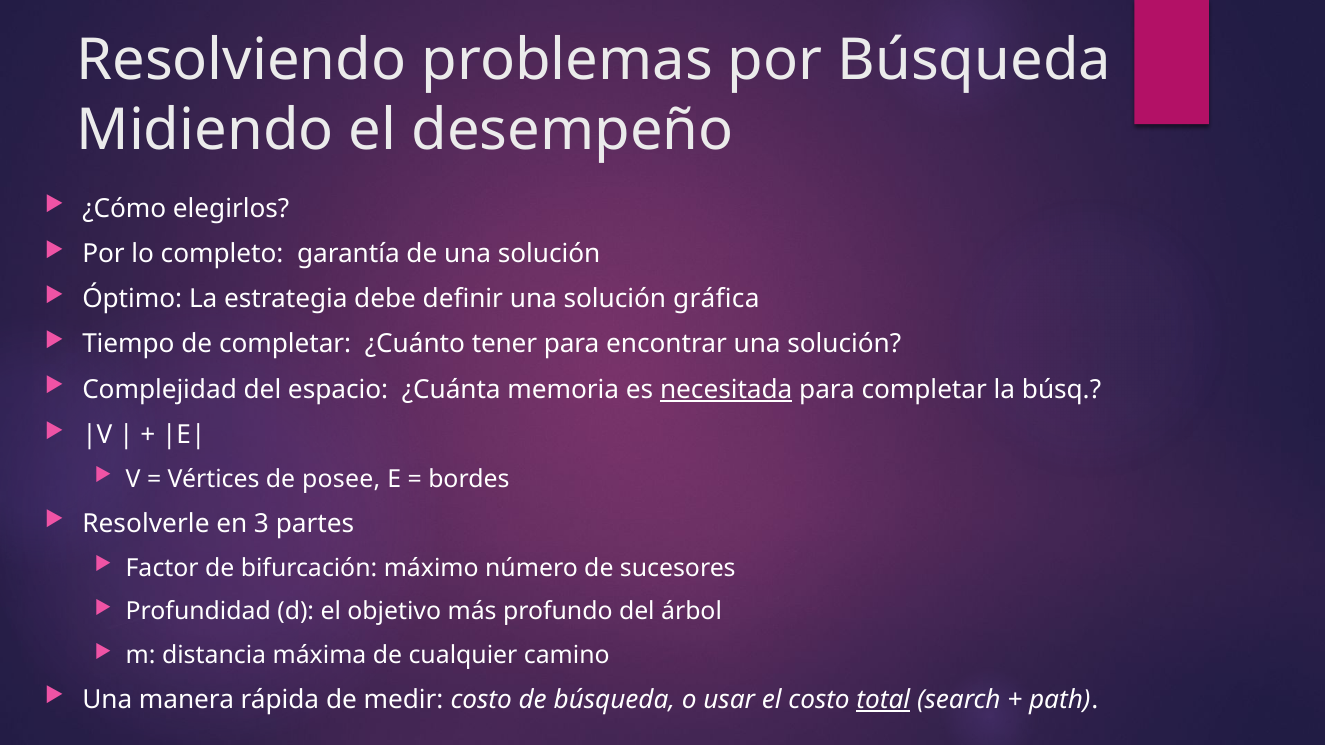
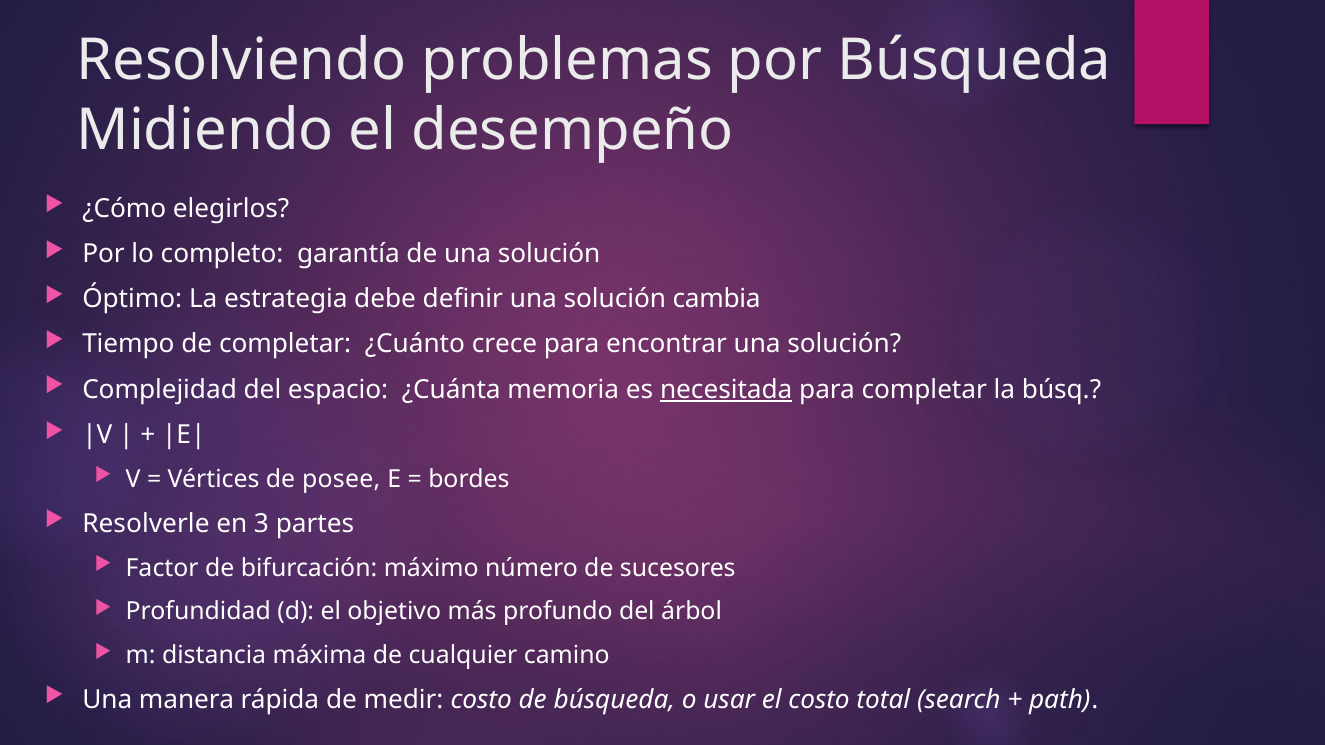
gráfica: gráfica -> cambia (717, 299)
tener: tener -> crece (504, 344)
total underline: present -> none (883, 700)
